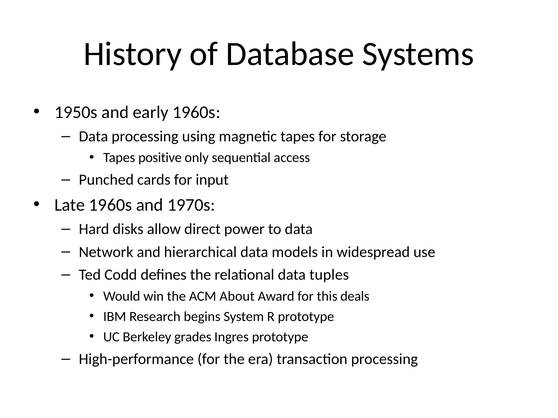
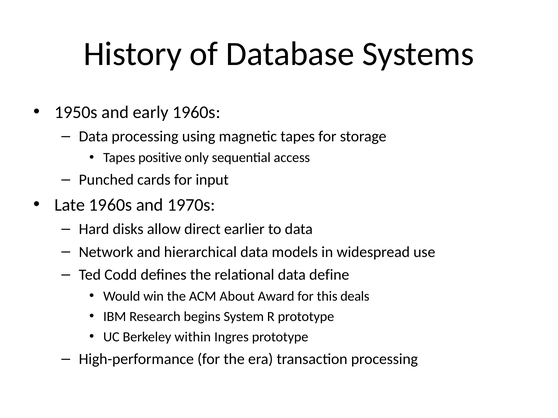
power: power -> earlier (244, 229)
tuples: tuples -> define (329, 275)
grades: grades -> within (193, 337)
